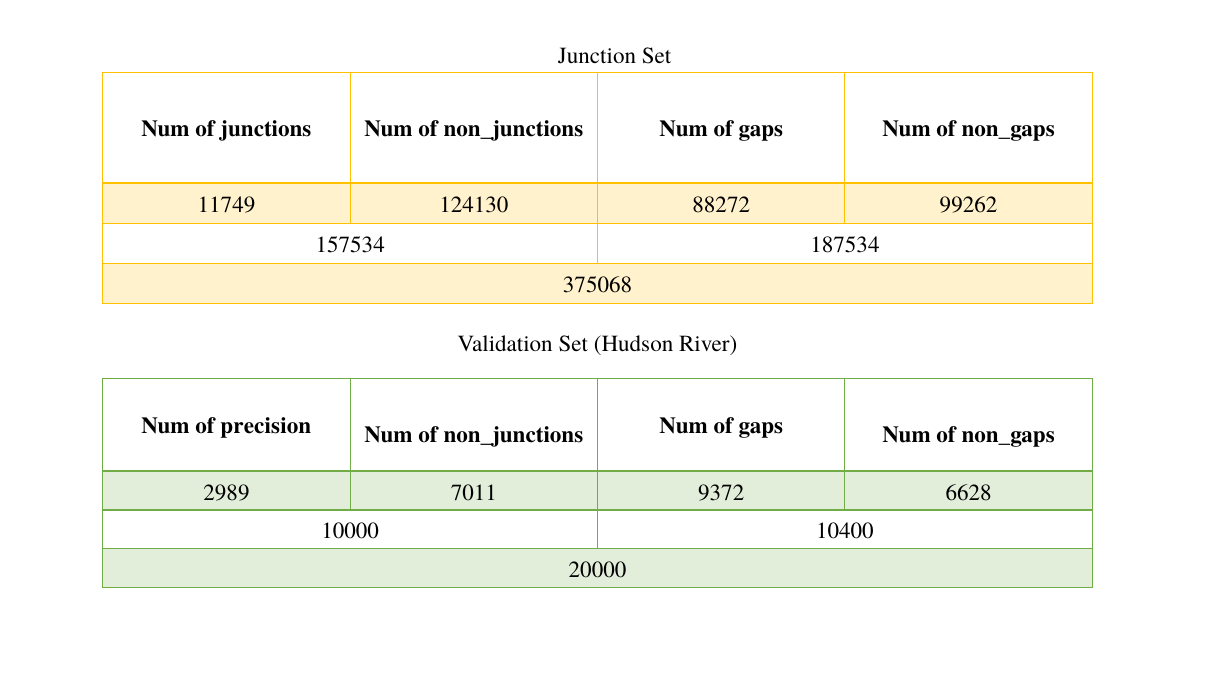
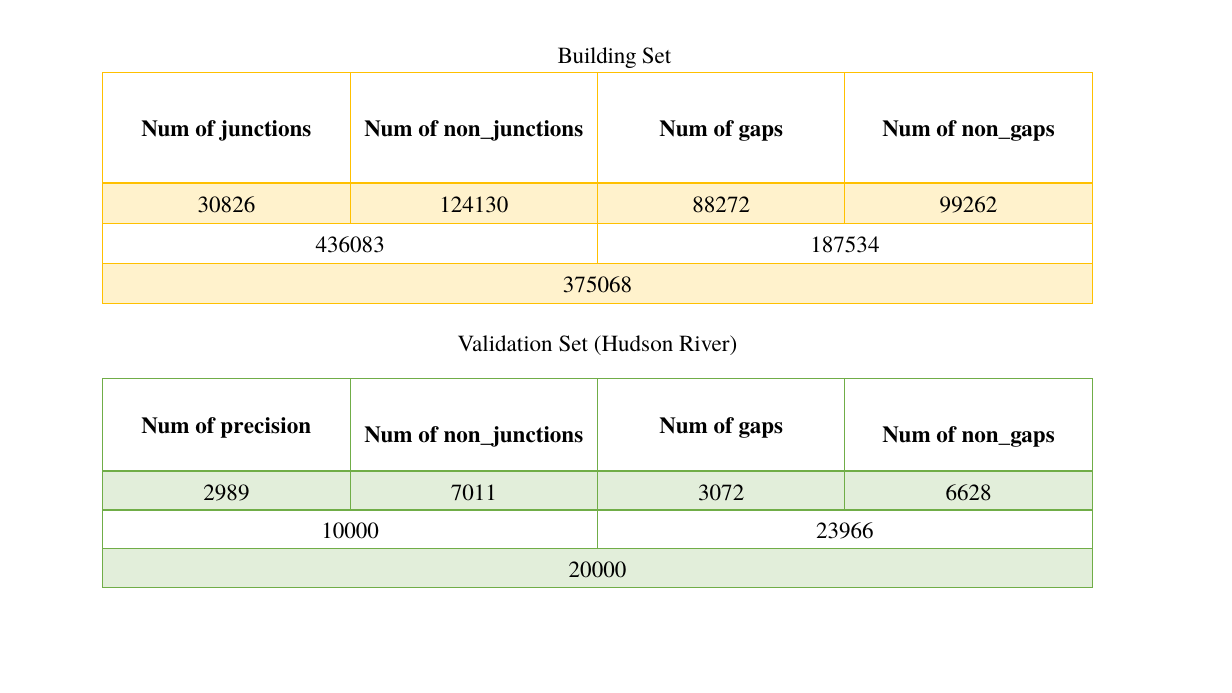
Junction: Junction -> Building (597, 55)
11749: 11749 -> 30826 (226, 204)
157534: 157534 -> 436083 (350, 245)
9372: 9372 -> 3072 (721, 492)
10400: 10400 -> 23966 (845, 531)
